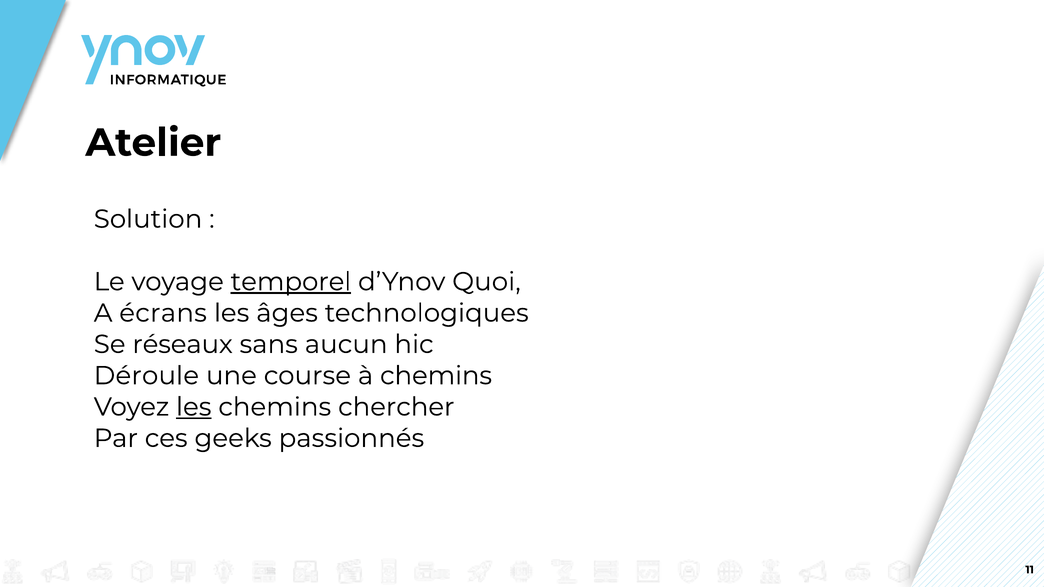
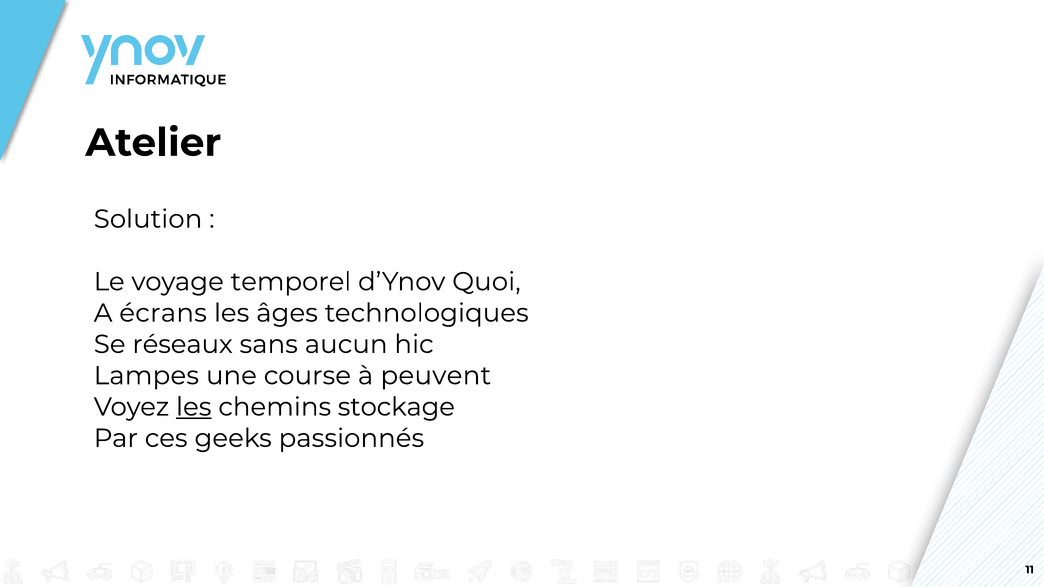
temporel underline: present -> none (291, 282)
Déroule: Déroule -> Lampes (146, 376)
à chemins: chemins -> peuvent (436, 376)
chercher: chercher -> stockage (396, 407)
